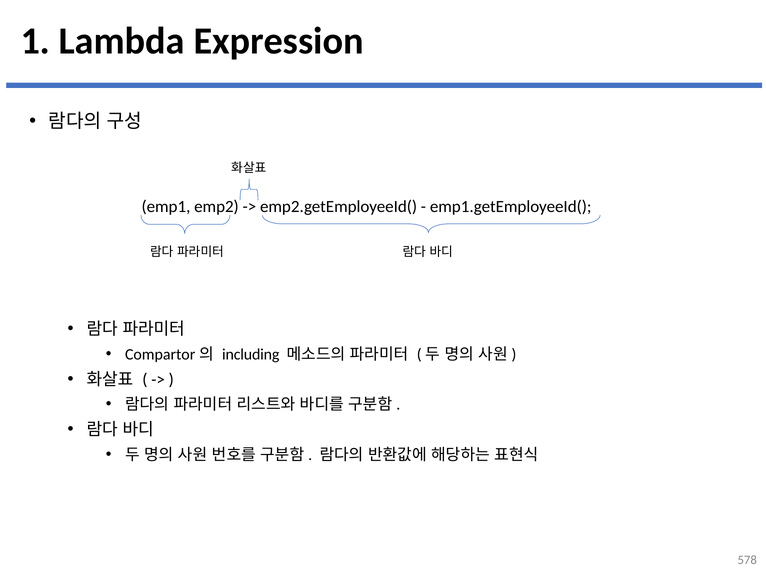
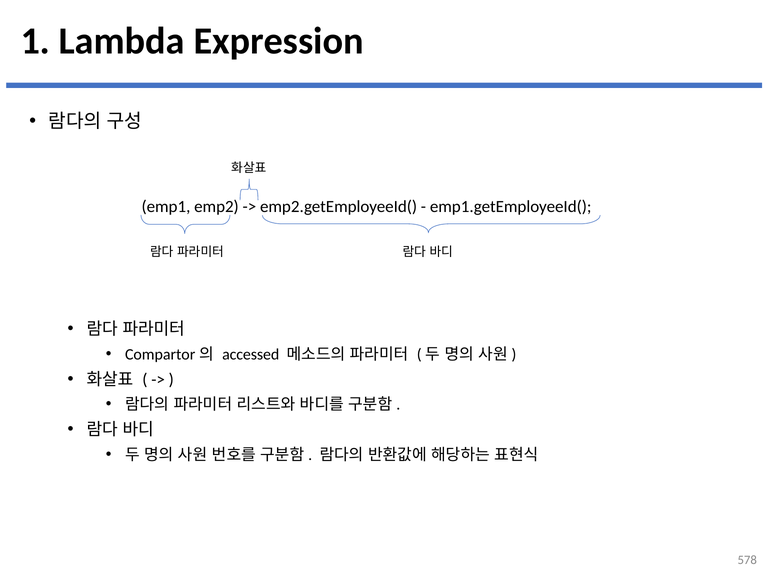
including: including -> accessed (251, 354)
